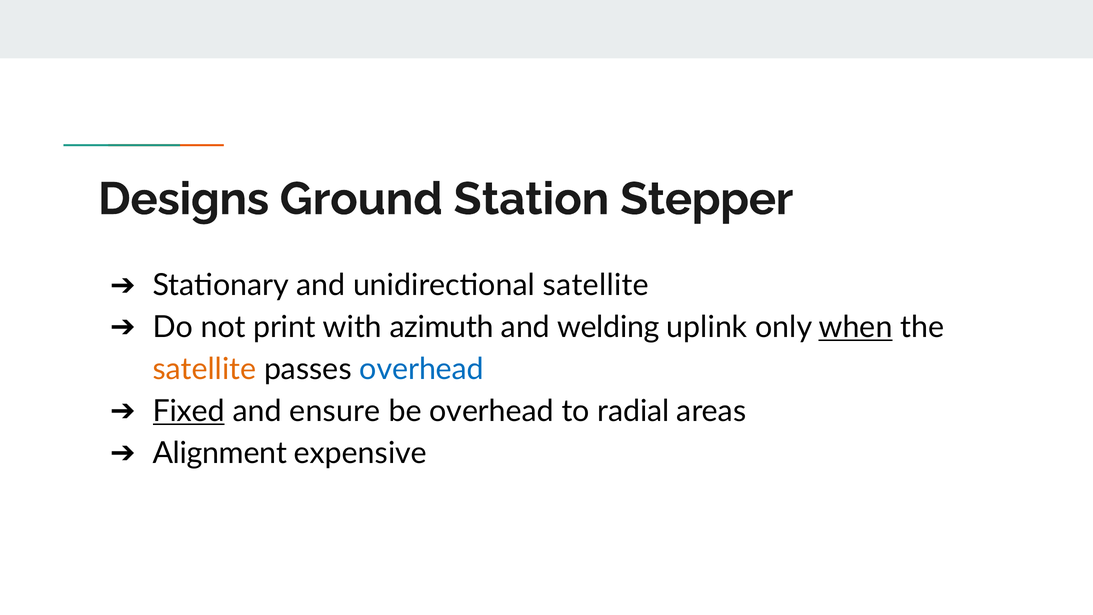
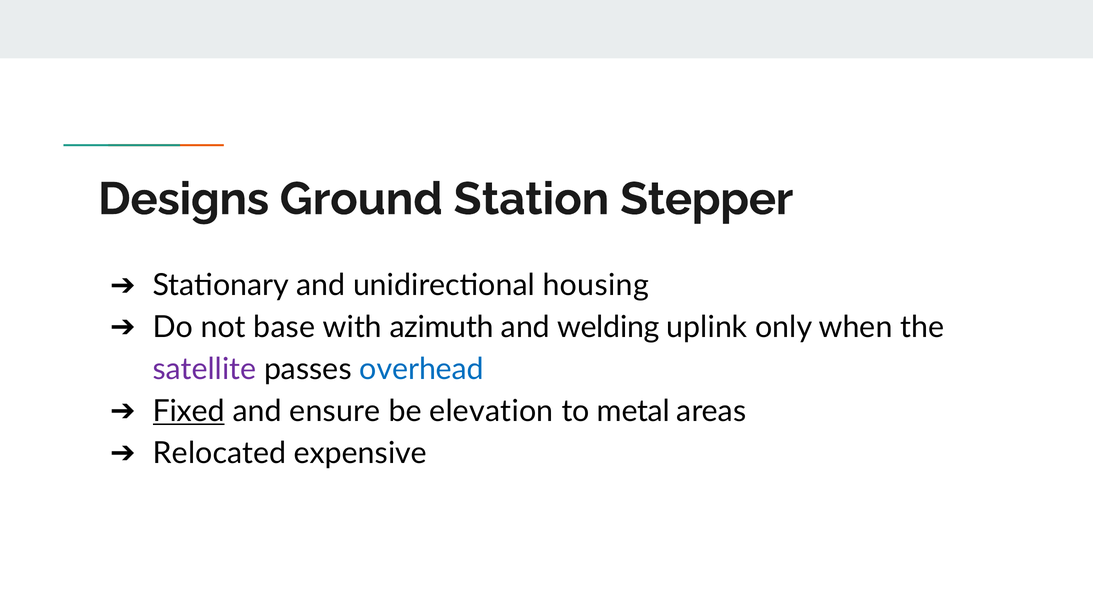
unidirectional satellite: satellite -> housing (596, 285)
print: print -> base (284, 327)
when underline: present -> none (856, 327)
satellite colour: orange -> purple (205, 369)
be overhead: overhead -> elevation (491, 411)
radial: radial -> metal (633, 411)
Alignment: Alignment -> Relocated (220, 453)
